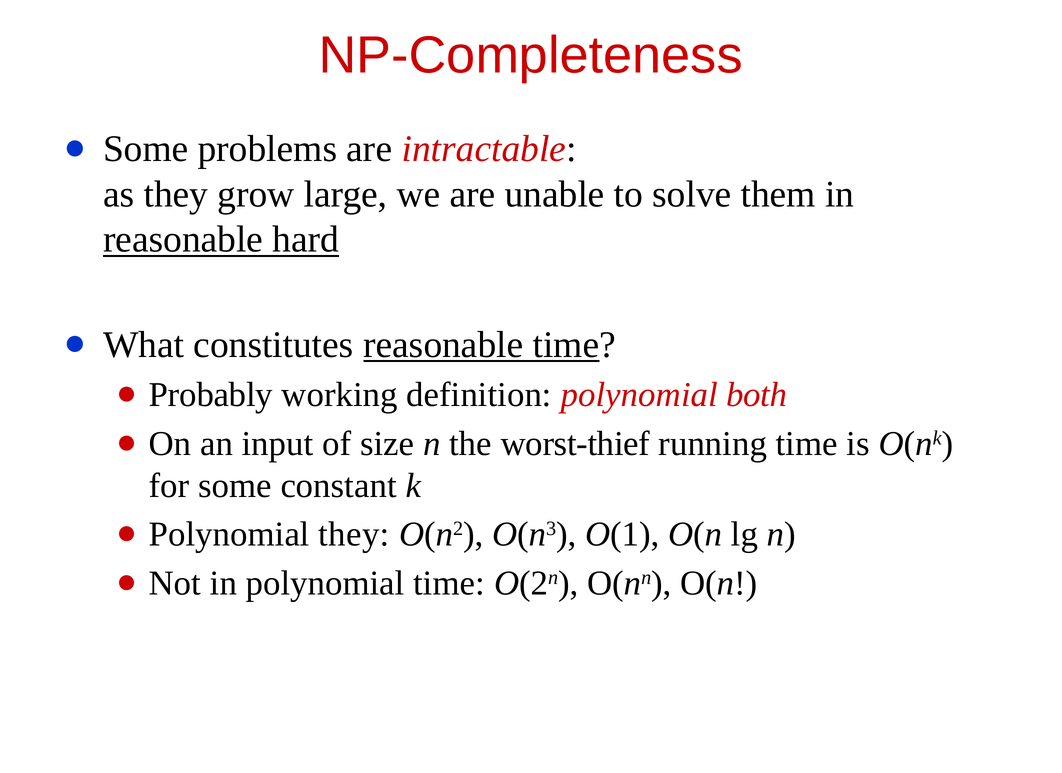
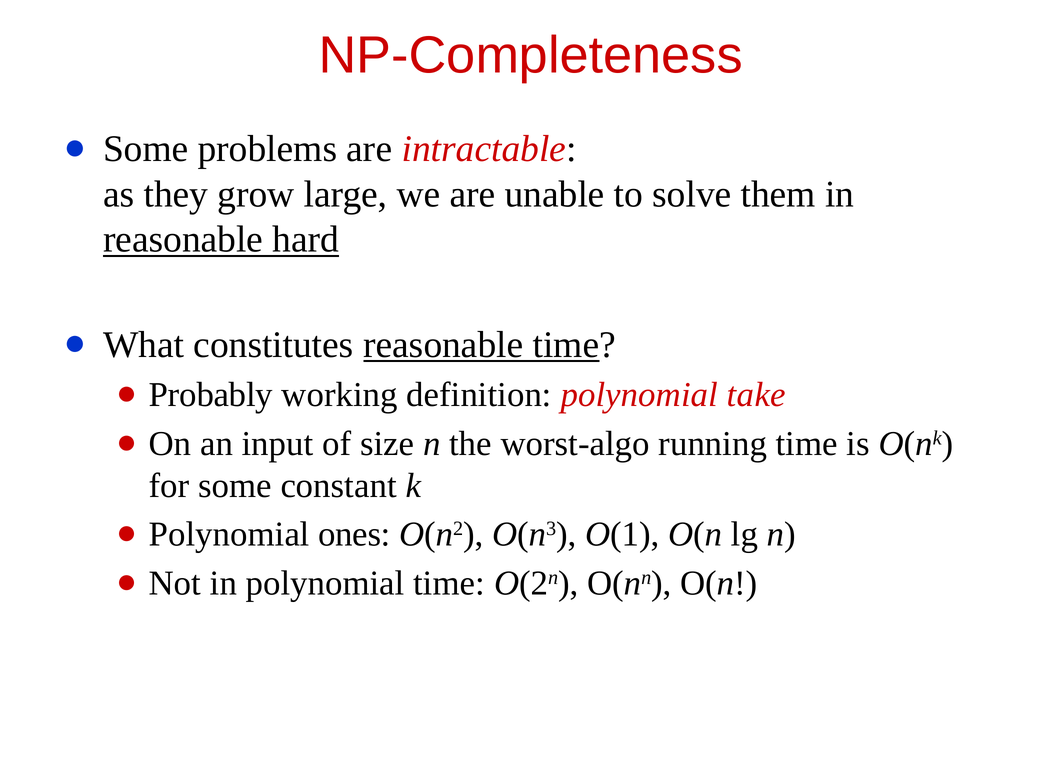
both: both -> take (756, 395)
worst-thief: worst-thief -> worst-algo (575, 443)
Polynomial they: they -> ones (354, 534)
